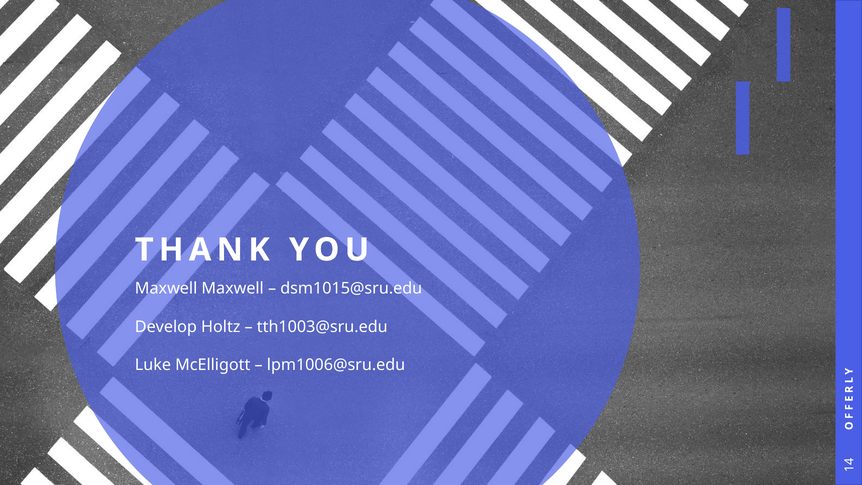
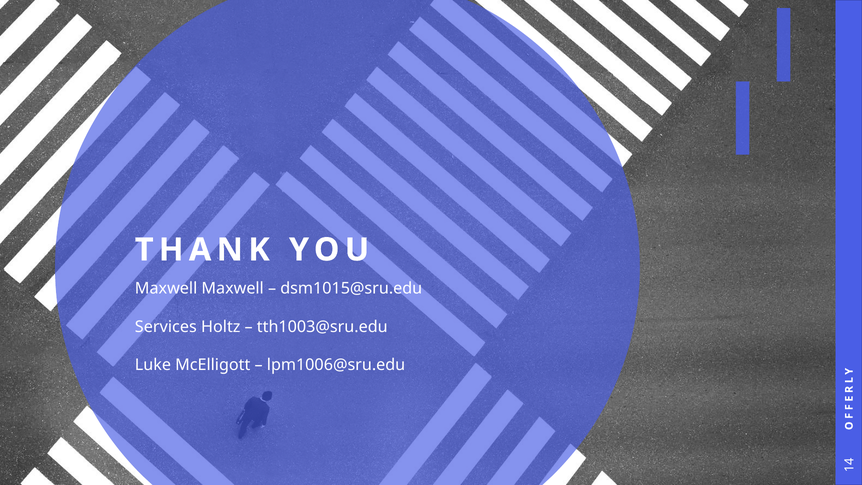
Develop: Develop -> Services (166, 327)
